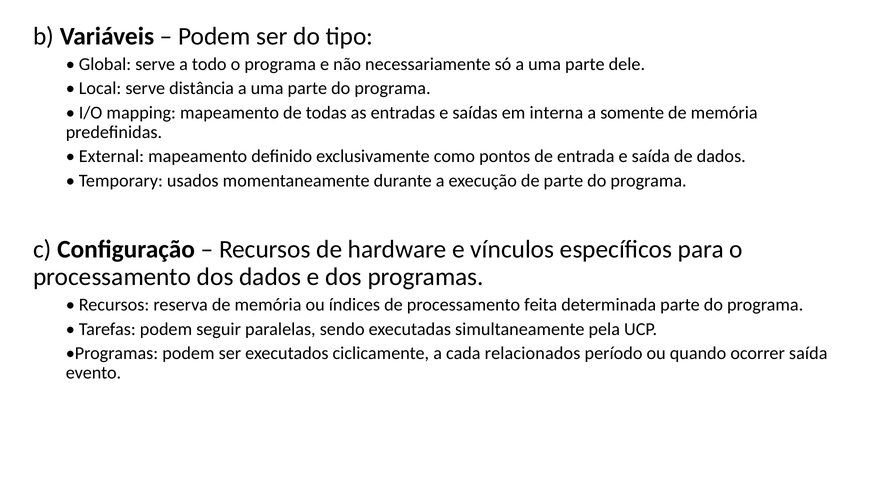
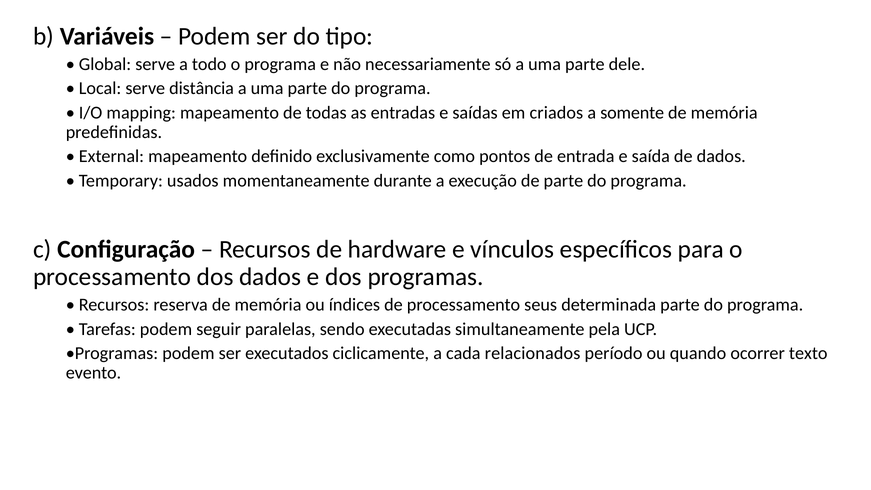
interna: interna -> criados (556, 113)
feita: feita -> seus (541, 305)
ocorrer saída: saída -> texto (808, 353)
